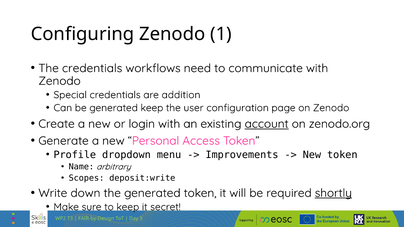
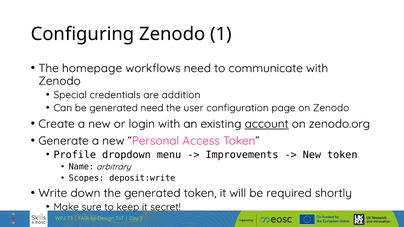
The credentials: credentials -> homepage (92, 68)
generated keep: keep -> need (152, 108)
shortly underline: present -> none (333, 193)
